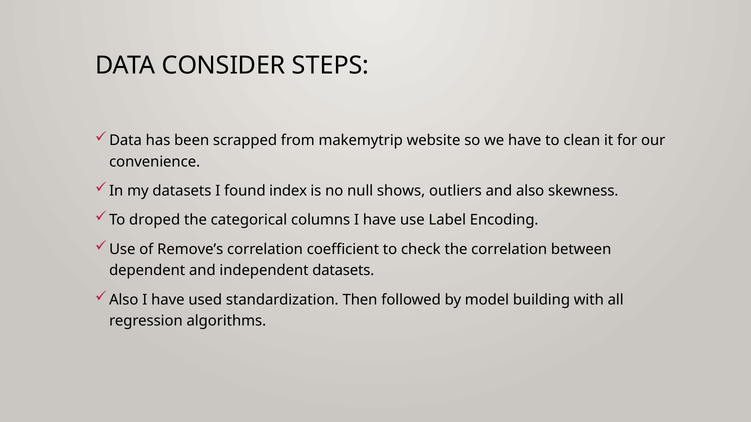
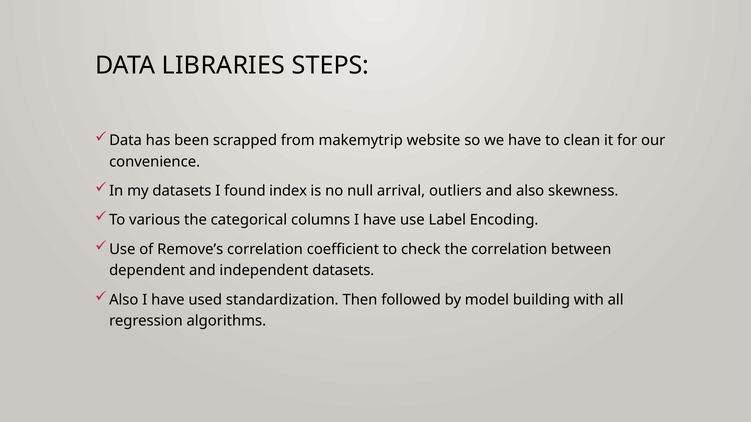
CONSIDER: CONSIDER -> LIBRARIES (223, 66)
shows: shows -> arrival (401, 191)
droped: droped -> various (155, 220)
